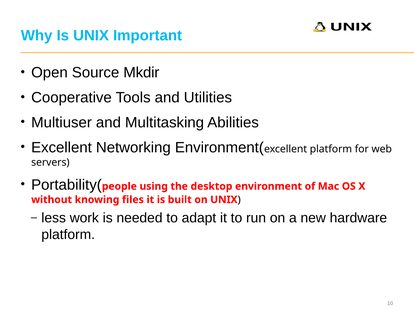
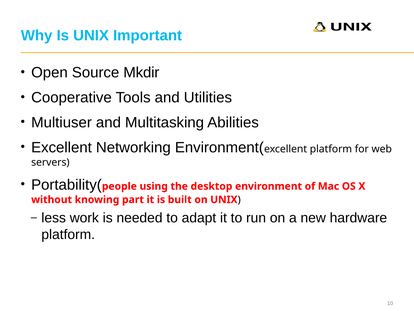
files: files -> part (133, 199)
